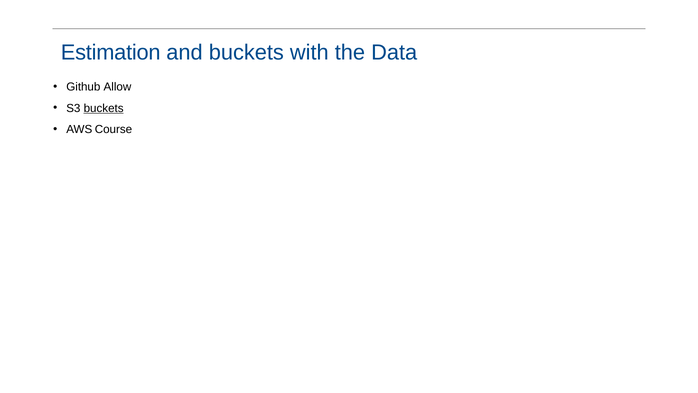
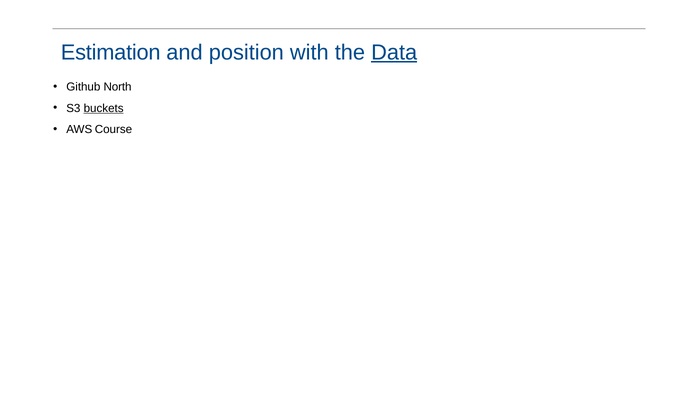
and buckets: buckets -> position (246, 52)
Data underline: none -> present (394, 52)
Allow: Allow -> North (118, 87)
